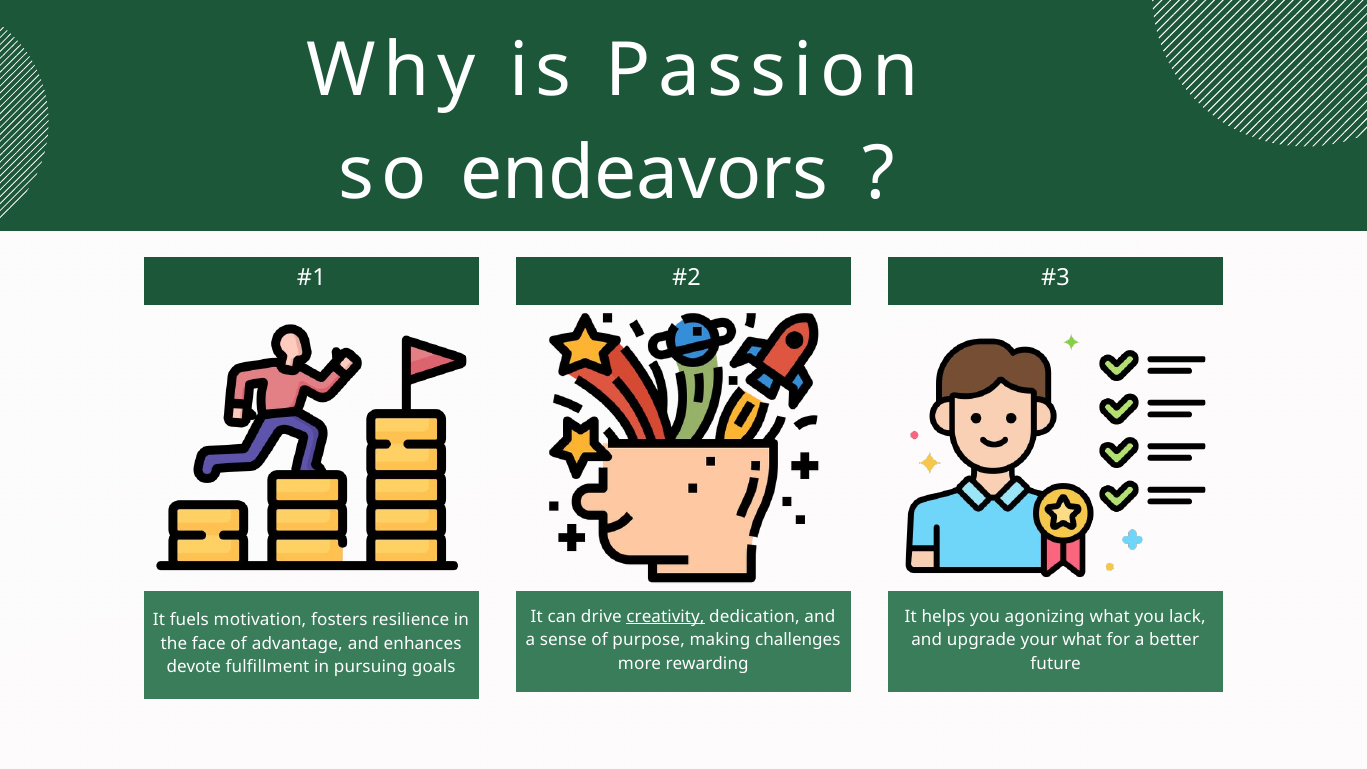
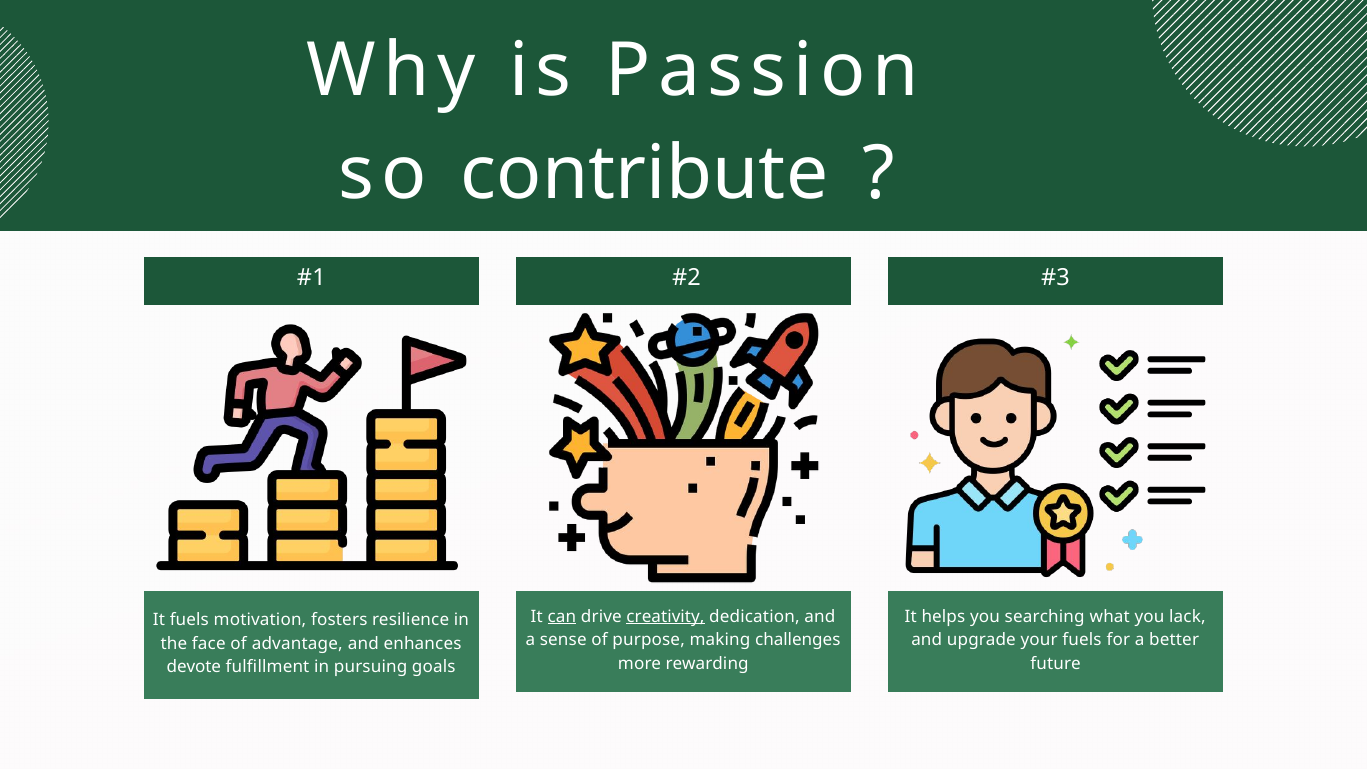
endeavors: endeavors -> contribute (644, 174)
can underline: none -> present (562, 616)
agonizing: agonizing -> searching (1045, 616)
your what: what -> fuels (1082, 640)
